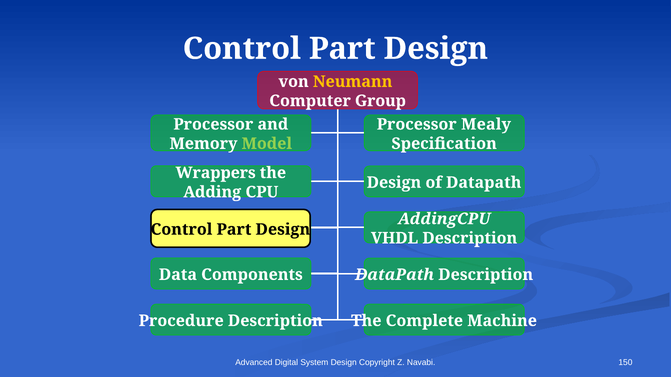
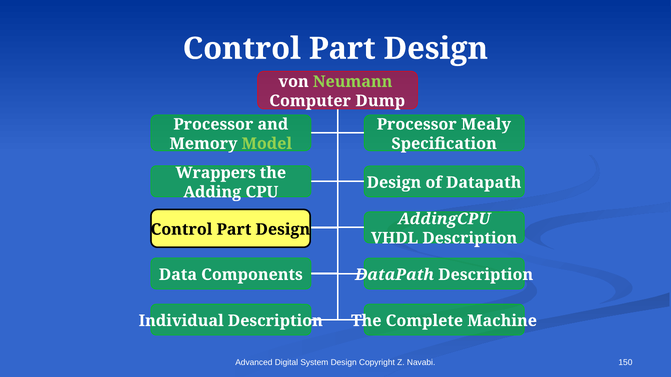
Neumann colour: yellow -> light green (353, 82)
Group: Group -> Dump (380, 101)
Procedure: Procedure -> Individual (181, 321)
